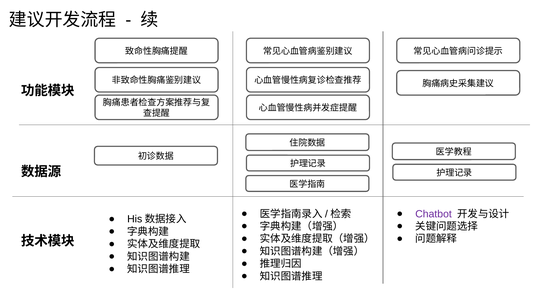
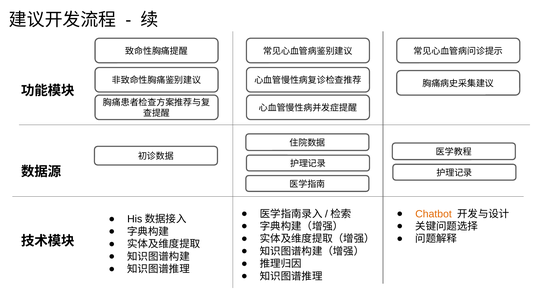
Chatbot colour: purple -> orange (434, 214)
